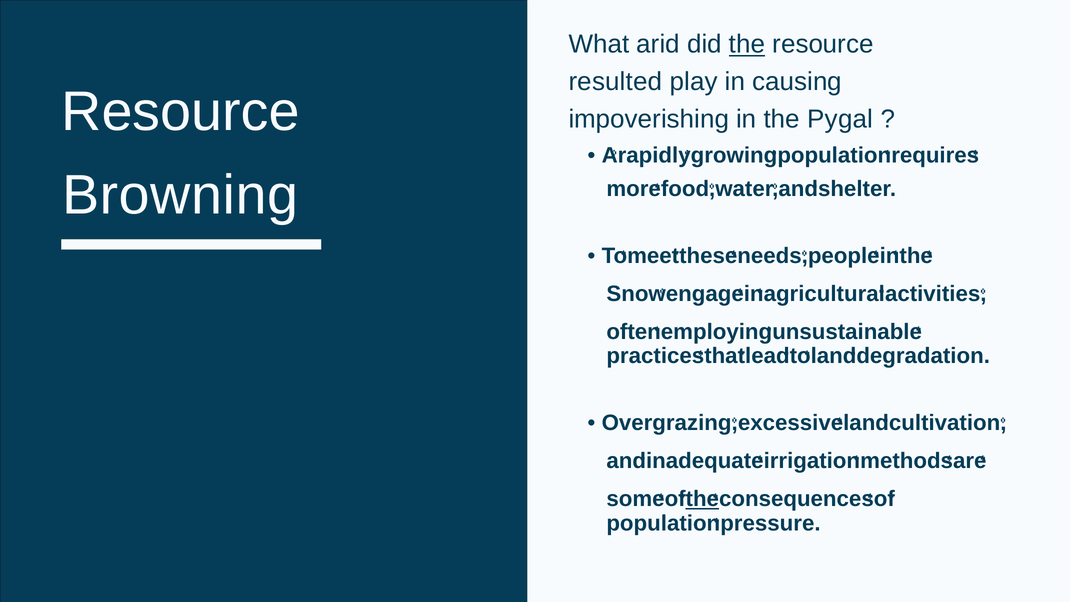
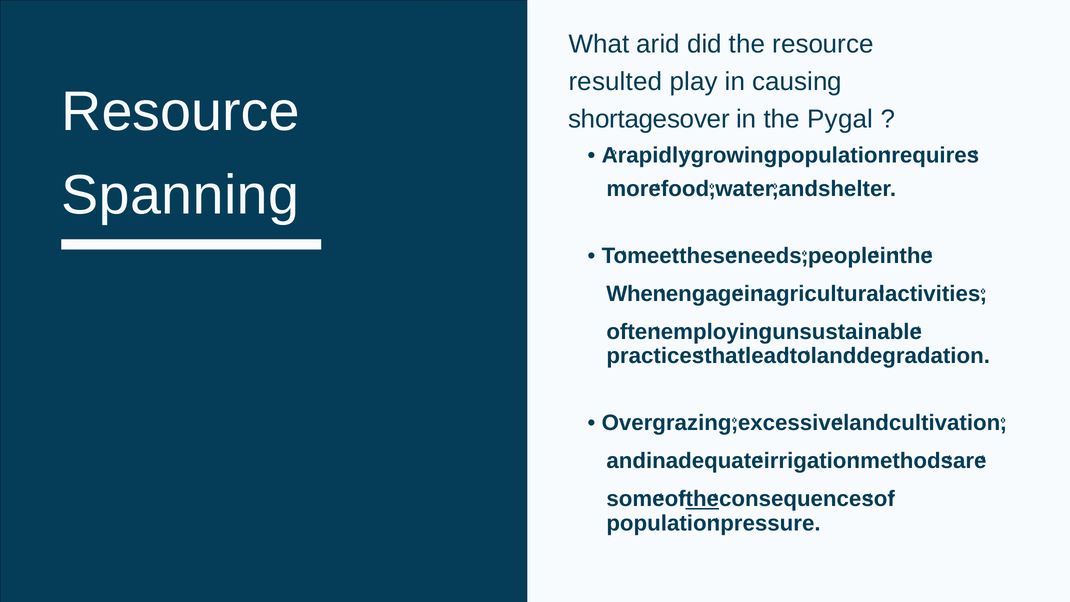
the underline: present -> none (747, 44)
impoverishing: impoverishing -> shortagesover (649, 119)
Browning: Browning -> Spanning (180, 196)
Snow: Snow -> When (636, 294)
